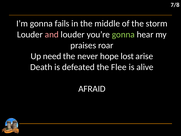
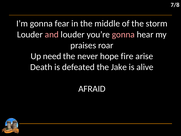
fails: fails -> fear (62, 24)
gonna colour: light green -> pink (123, 34)
lost: lost -> fire (127, 56)
Flee: Flee -> Jake (119, 67)
